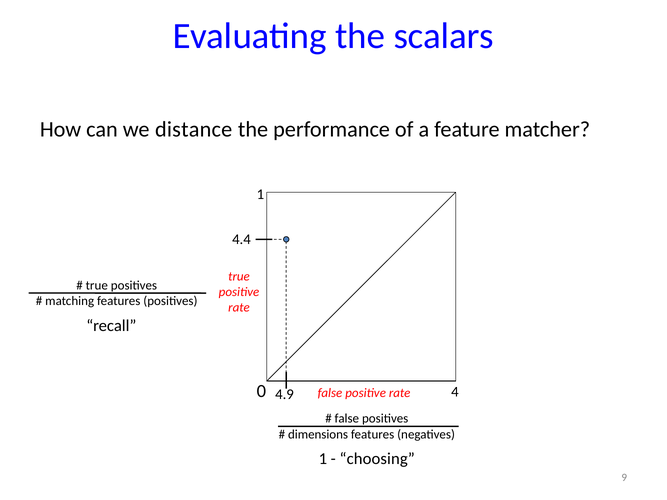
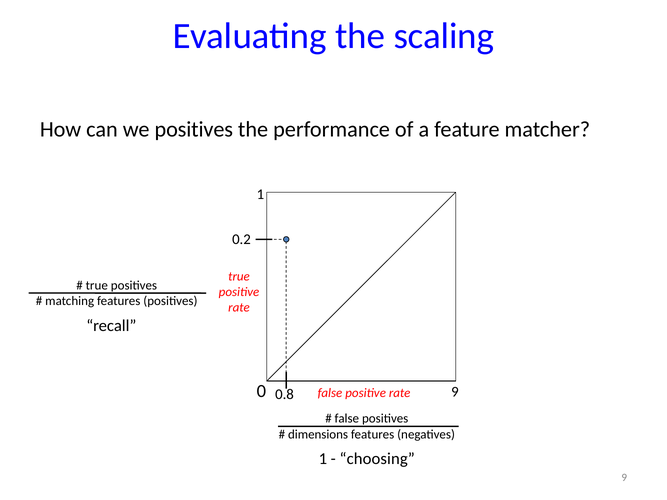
scalars: scalars -> scaling (444, 36)
we distance: distance -> positives (194, 129)
4.4: 4.4 -> 0.2 (241, 240)
0 4: 4 -> 9 (455, 392)
4.9: 4.9 -> 0.8 (285, 394)
